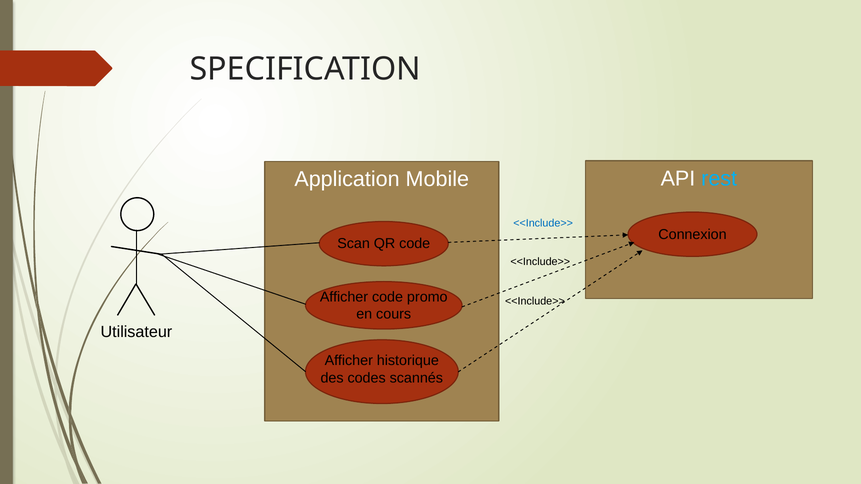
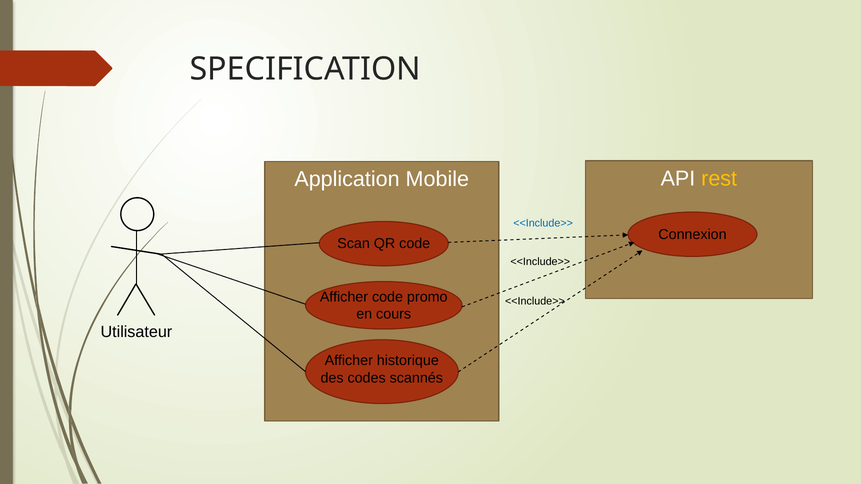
rest colour: light blue -> yellow (719, 179)
